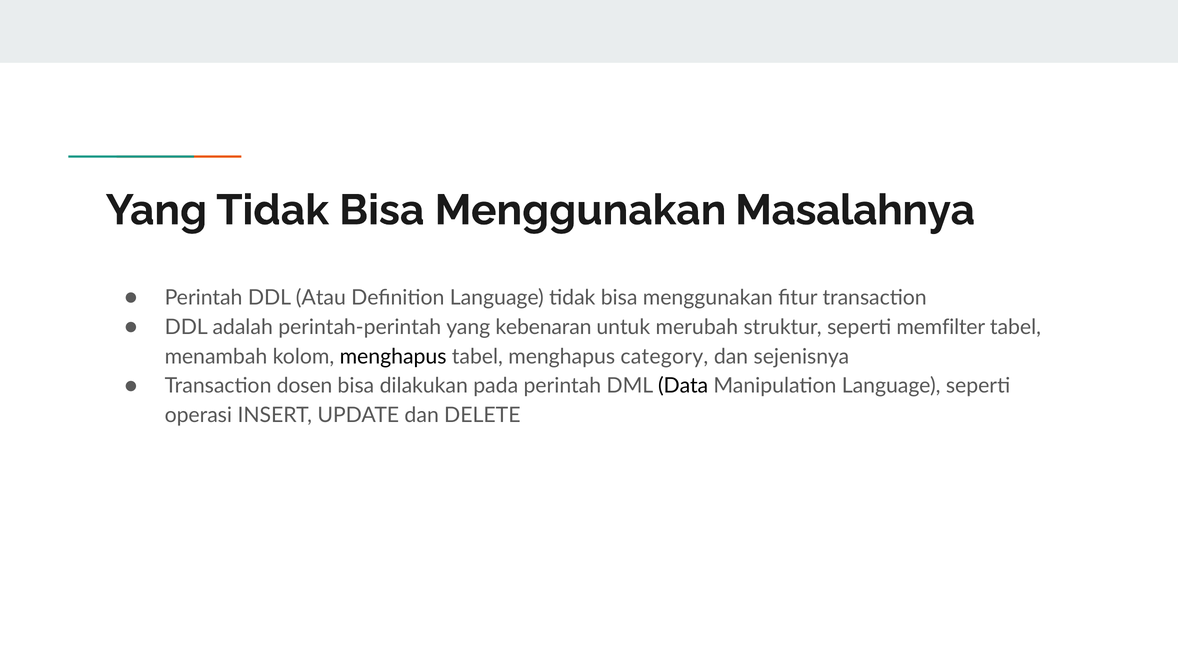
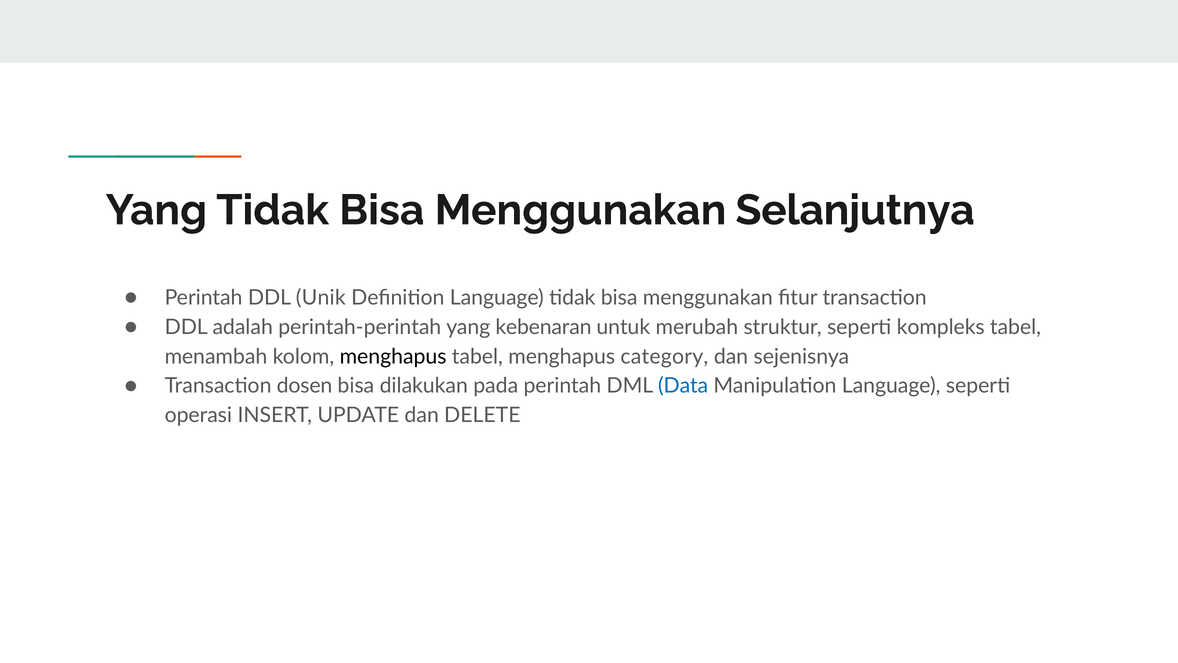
Masalahnya: Masalahnya -> Selanjutnya (855, 210)
Atau: Atau -> Unik (321, 298)
memfilter: memfilter -> kompleks (941, 327)
Data colour: black -> blue (683, 386)
